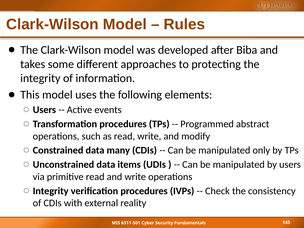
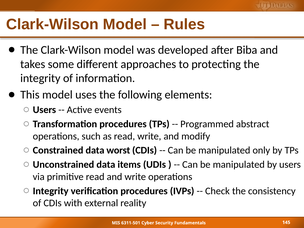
many: many -> worst (118, 150)
